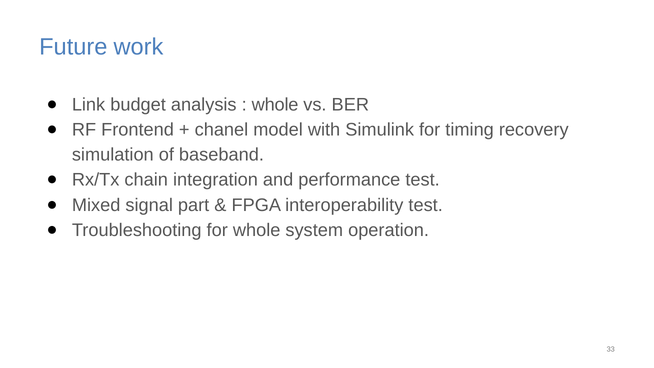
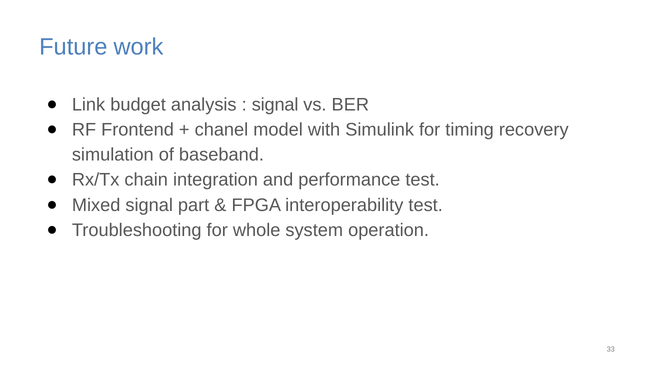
whole: whole -> signal (275, 105)
